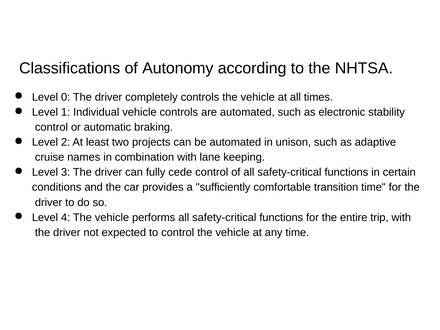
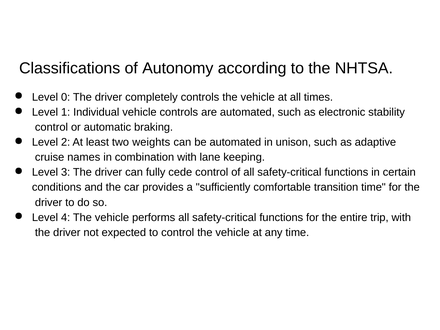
projects: projects -> weights (151, 142)
